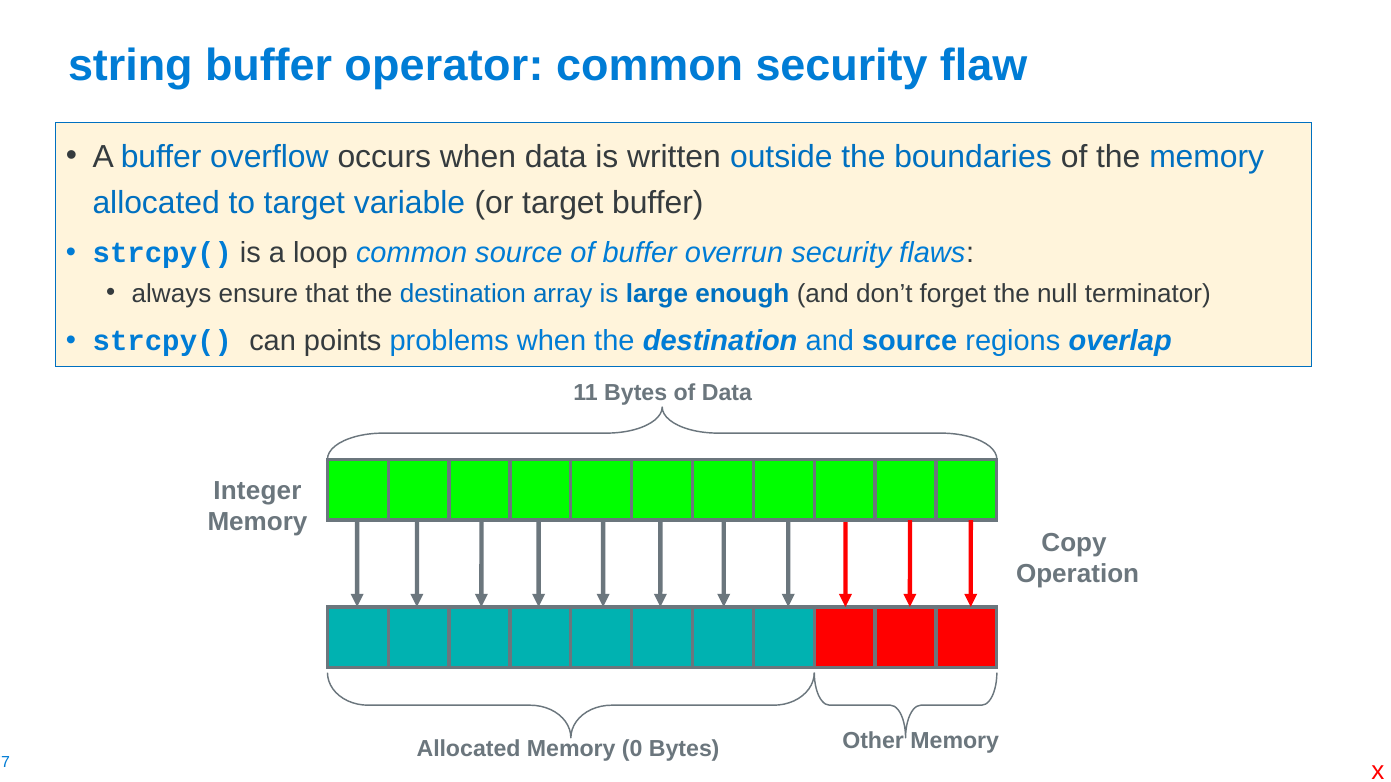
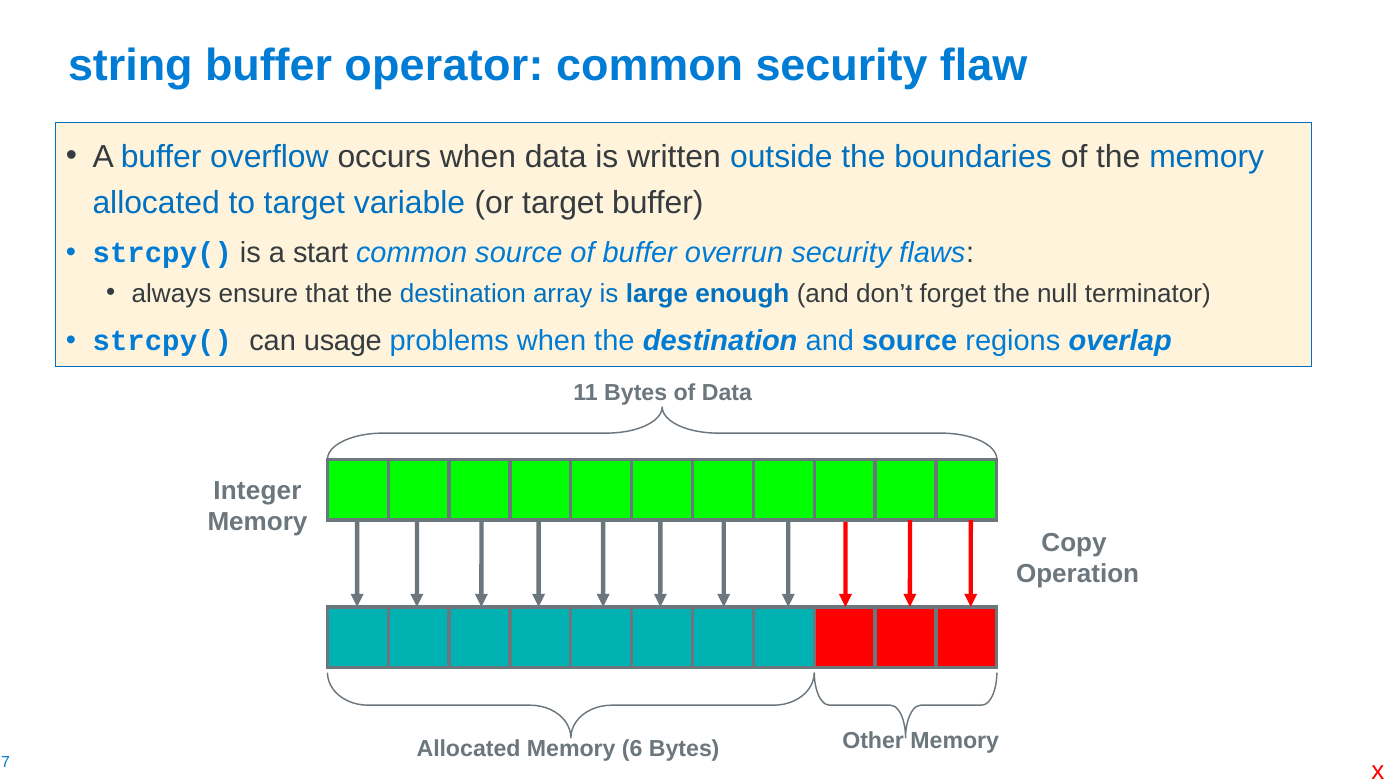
loop: loop -> start (321, 254)
points: points -> usage (343, 341)
0: 0 -> 6 (632, 750)
